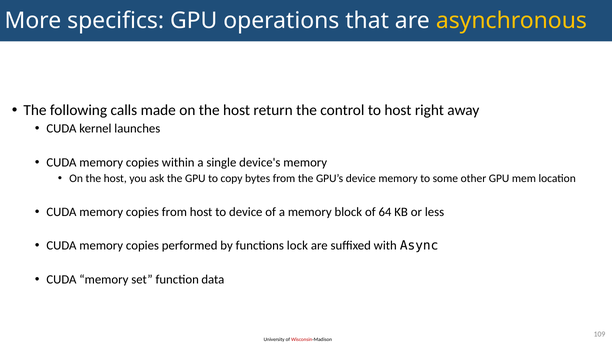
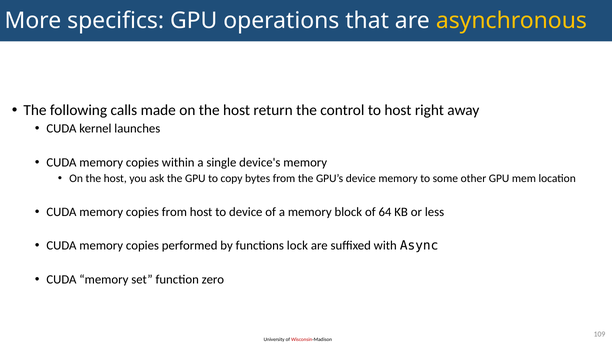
data: data -> zero (213, 280)
